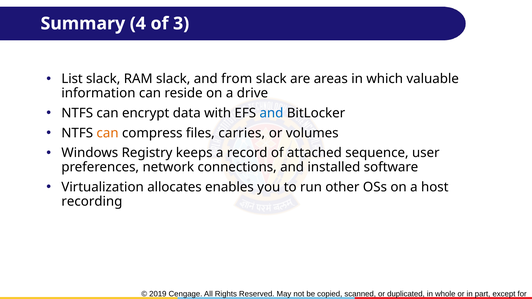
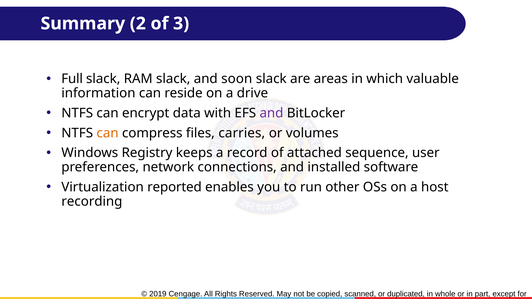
4: 4 -> 2 (138, 24)
List: List -> Full (72, 79)
from: from -> soon (237, 79)
and colour: blue -> purple (271, 113)
allocates: allocates -> reported (175, 187)
